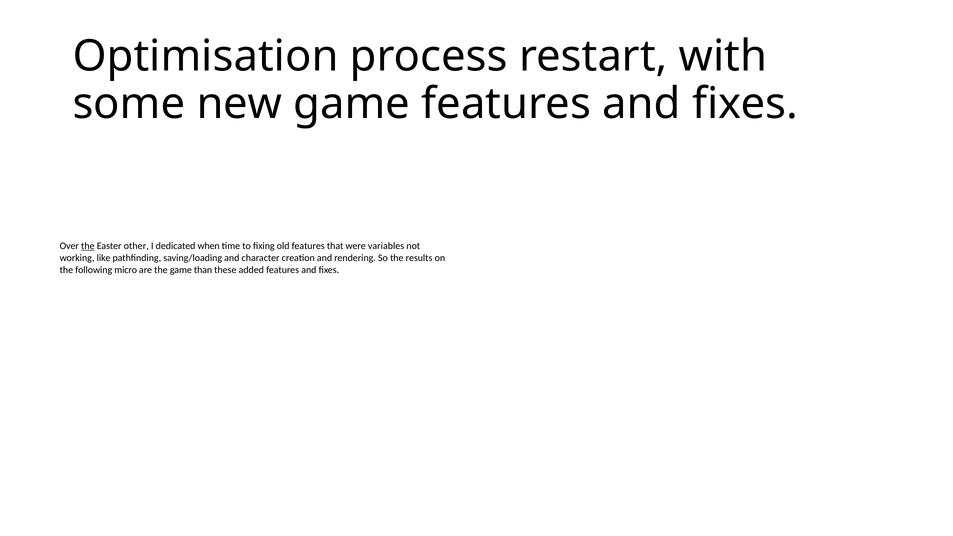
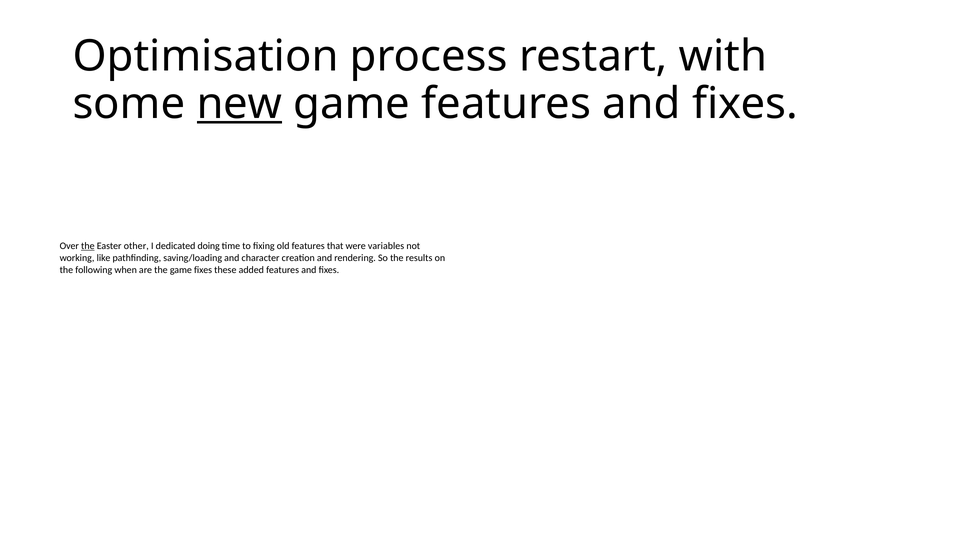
new underline: none -> present (239, 104)
when: when -> doing (209, 246)
micro: micro -> when (126, 270)
game than: than -> fixes (203, 270)
